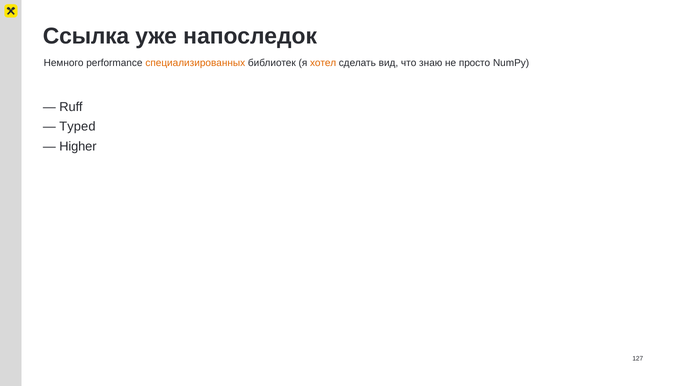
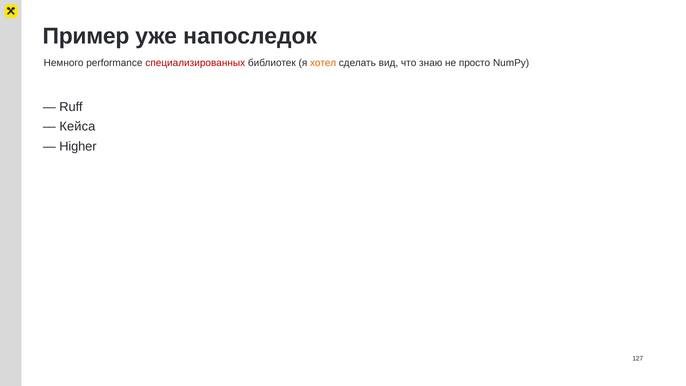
Ссылка: Ссылка -> Пример (86, 36)
специализированных colour: orange -> red (195, 63)
Typed: Typed -> Кейса (77, 127)
